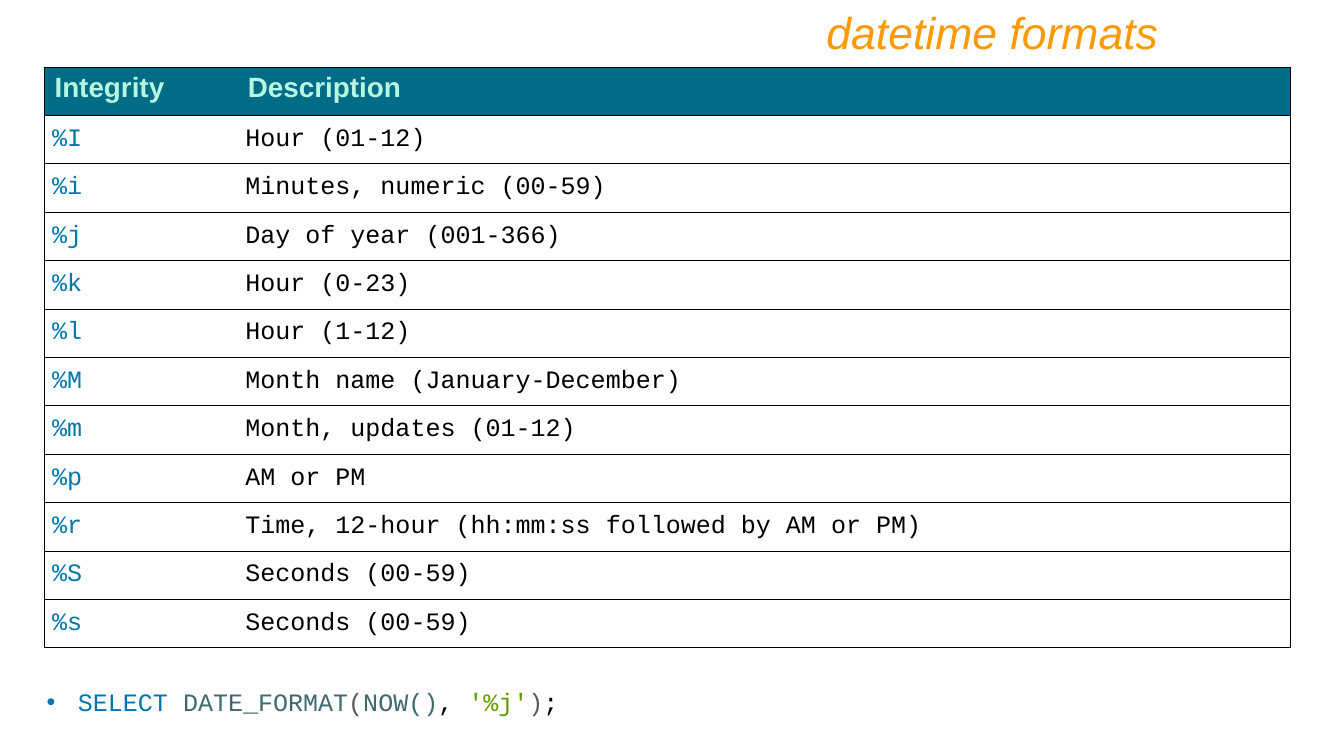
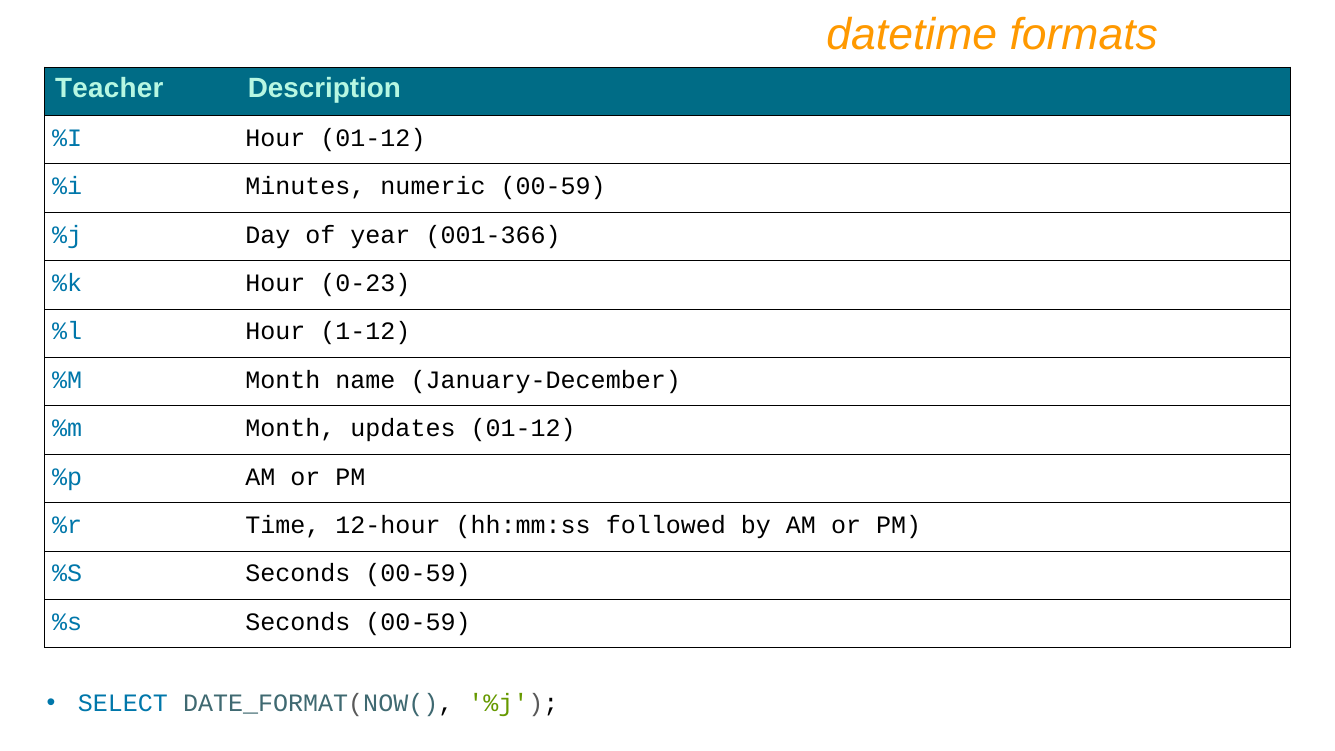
Integrity: Integrity -> Teacher (109, 88)
